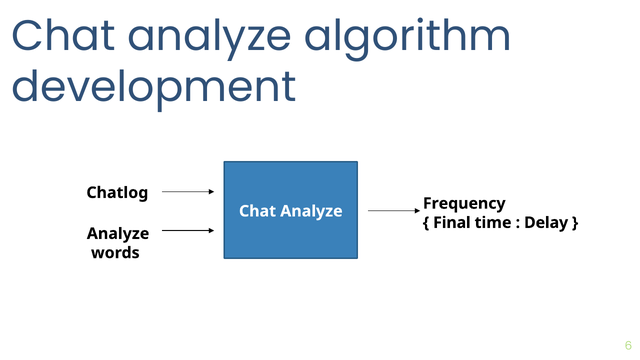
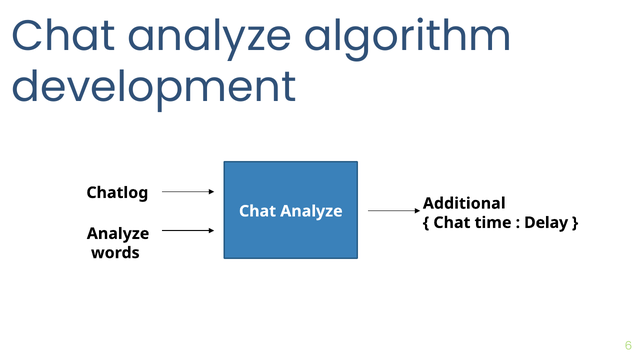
Frequency: Frequency -> Additional (464, 203)
Final: Final -> Chat (452, 223)
